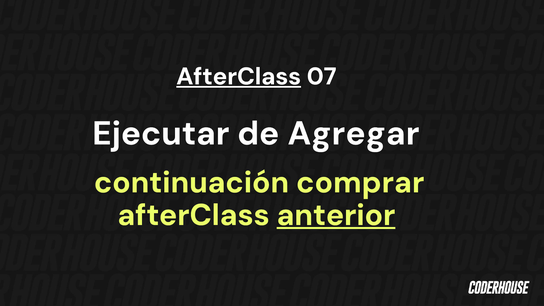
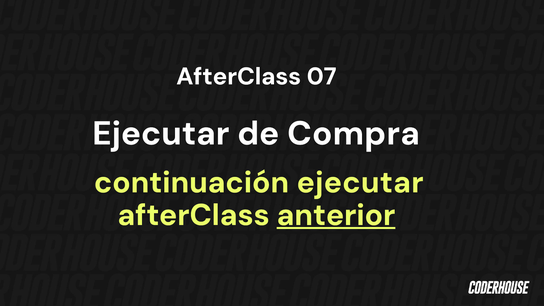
AfterClass underline: present -> none (239, 76)
Agregar: Agregar -> Compra (354, 133)
continuación comprar: comprar -> ejecutar (360, 182)
